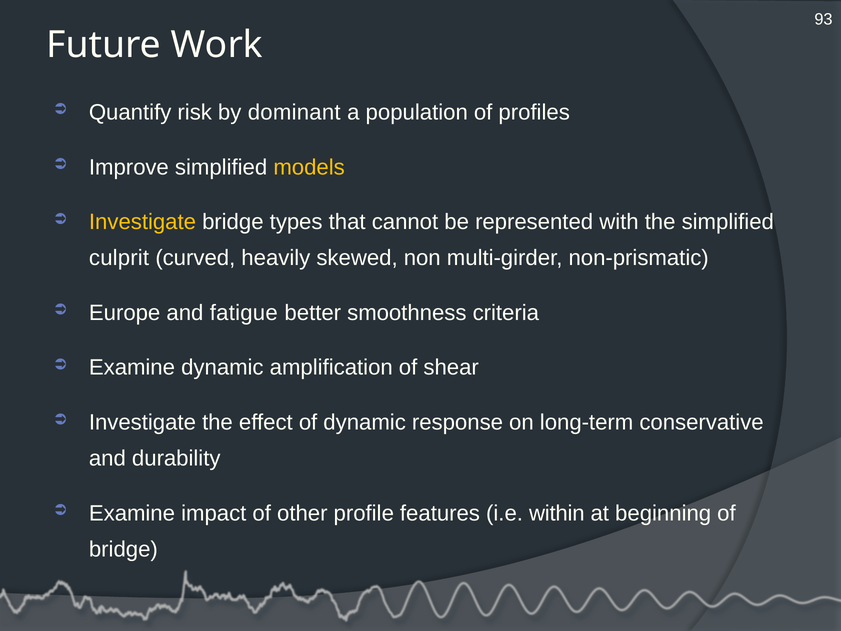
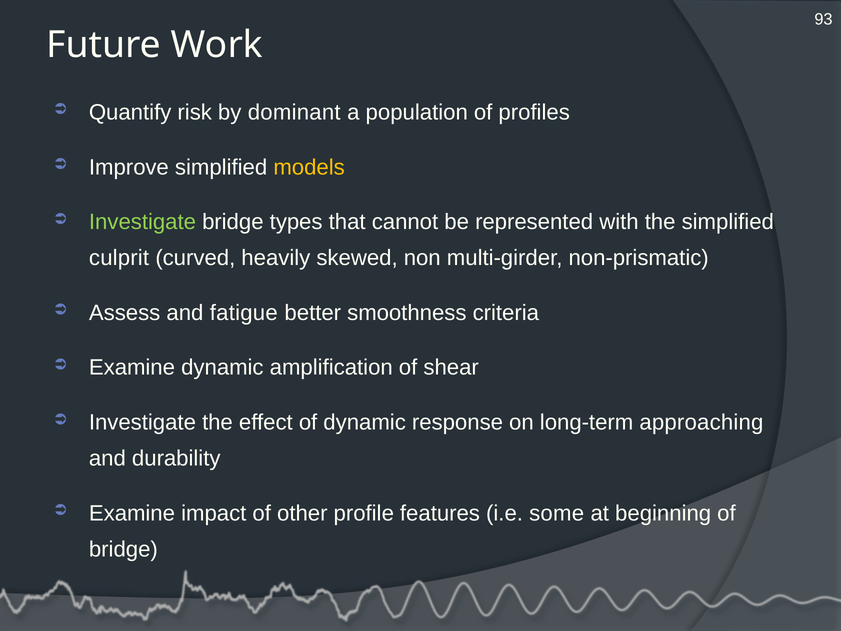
Investigate colour: yellow -> light green (143, 222)
Europe: Europe -> Assess (125, 313)
conservative: conservative -> approaching (701, 422)
within: within -> some (557, 513)
